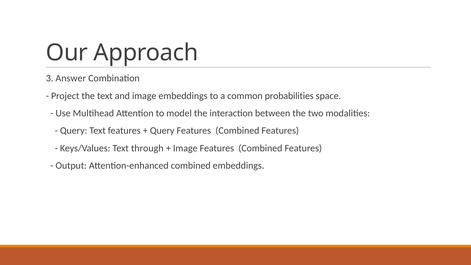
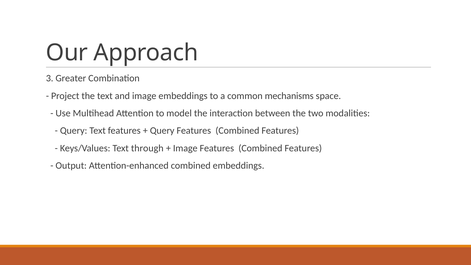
Answer: Answer -> Greater (71, 78)
probabilities: probabilities -> mechanisms (289, 96)
